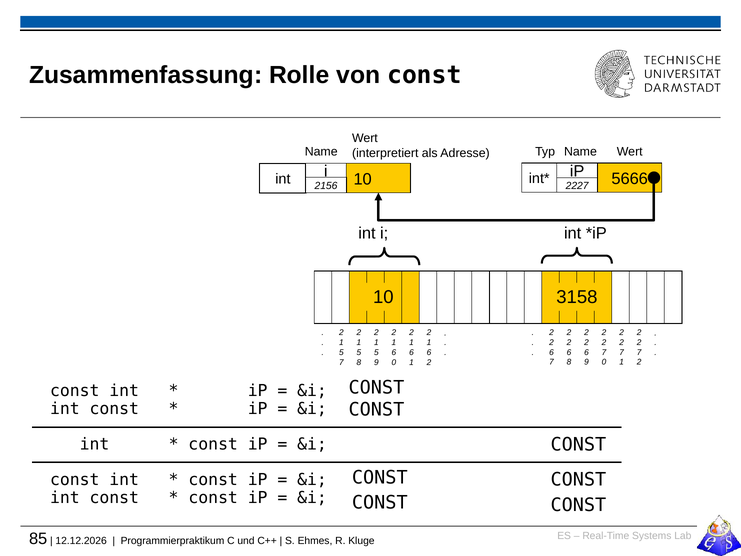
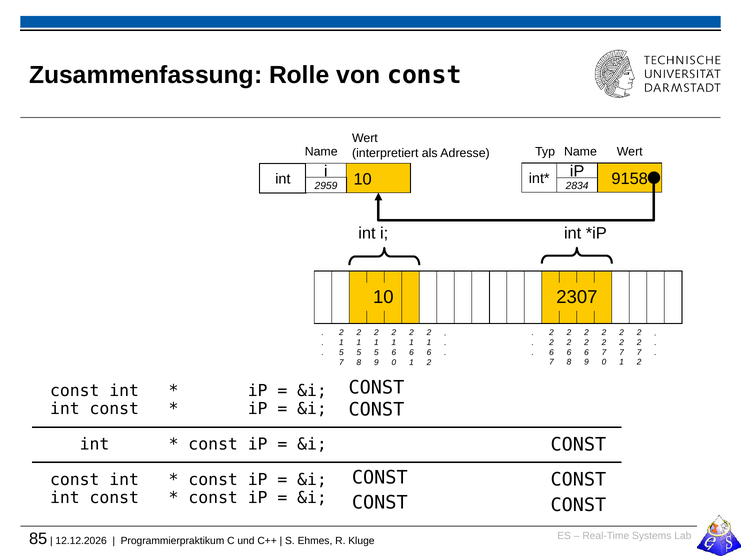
2227: 2227 -> 2834 (577, 186)
2156: 2156 -> 2959 (326, 186)
5666: 5666 -> 9158 (630, 179)
3158: 3158 -> 2307 (577, 297)
